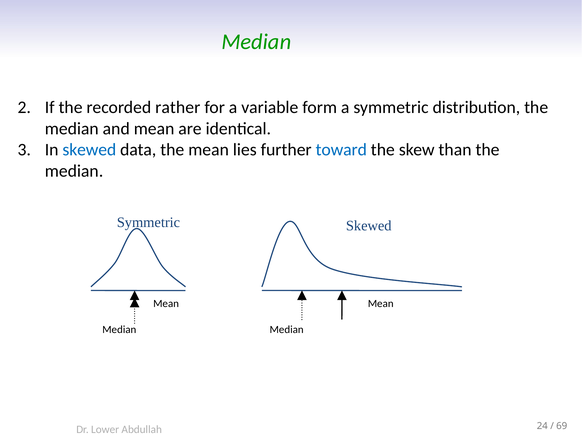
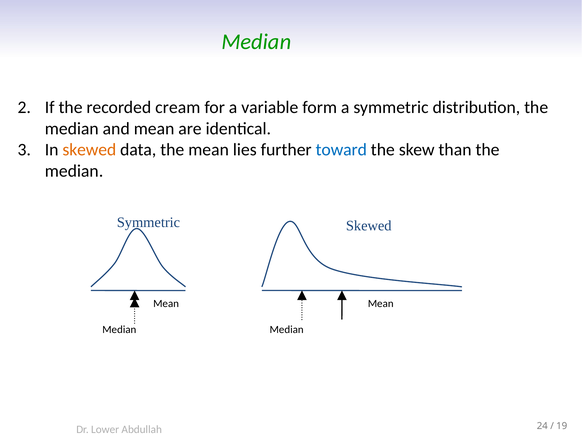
rather: rather -> cream (178, 107)
skewed colour: blue -> orange (89, 150)
69: 69 -> 19 (562, 426)
